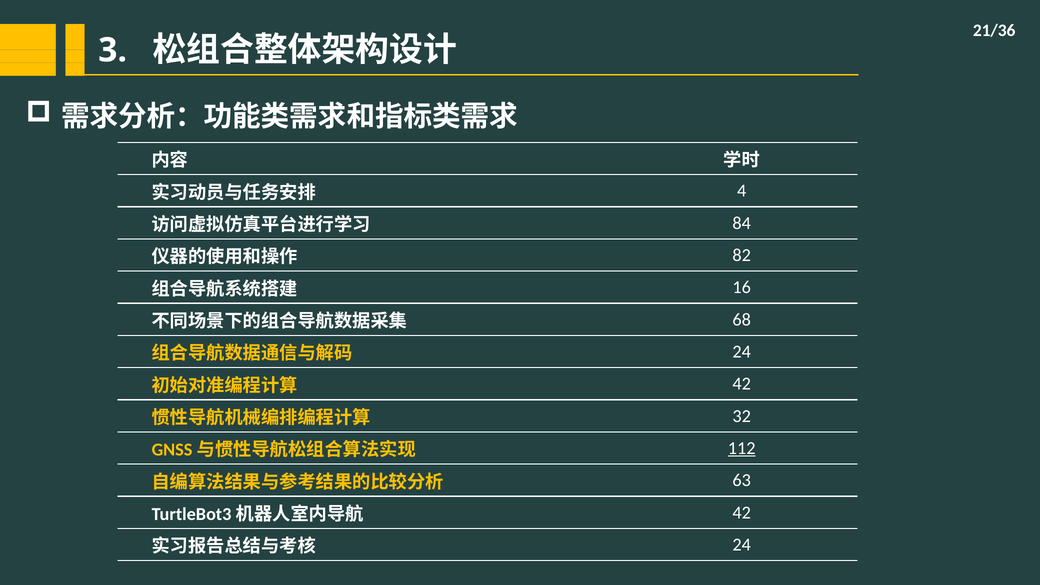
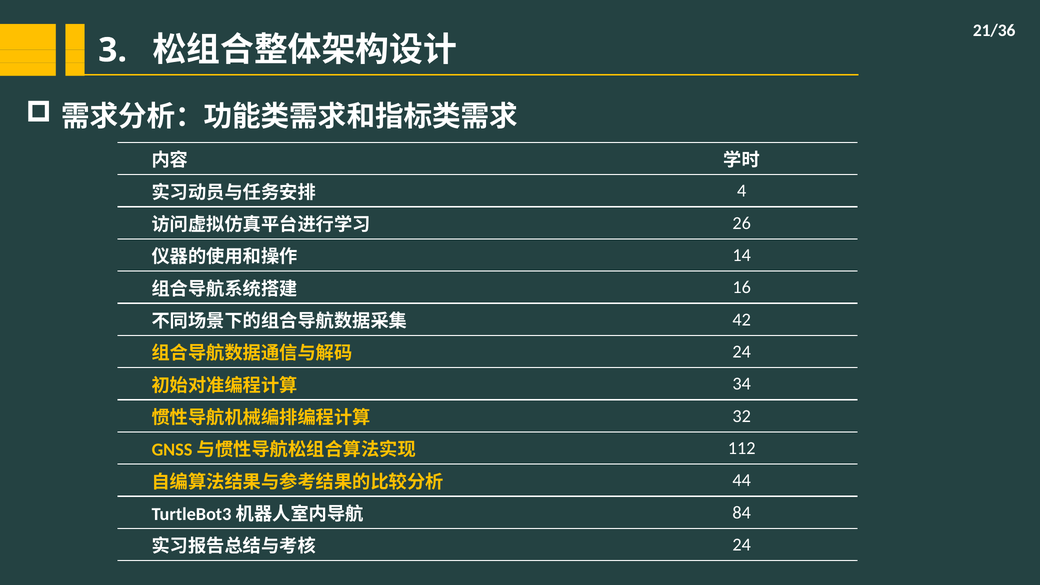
84: 84 -> 26 (742, 223)
82: 82 -> 14 (742, 255)
68: 68 -> 42 (742, 320)
42: 42 -> 34 (742, 384)
112 underline: present -> none (742, 448)
63: 63 -> 44 (742, 480)
42: 42 -> 84 (742, 513)
